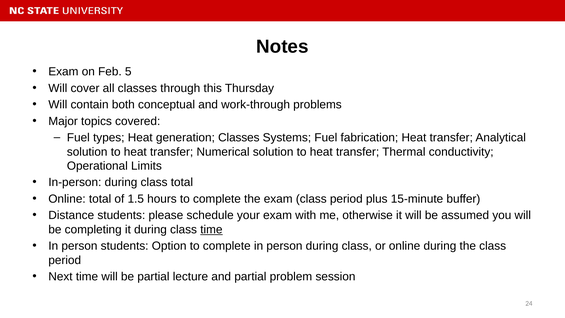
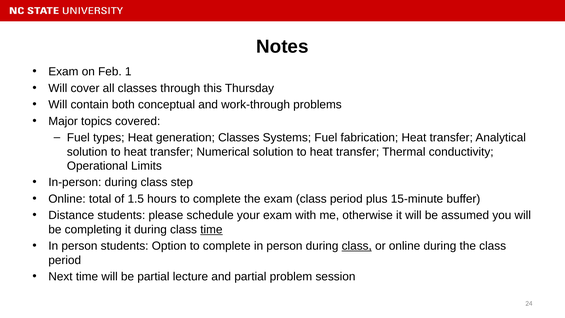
5: 5 -> 1 (128, 72)
class total: total -> step (182, 182)
class underline: none -> present (357, 246)
